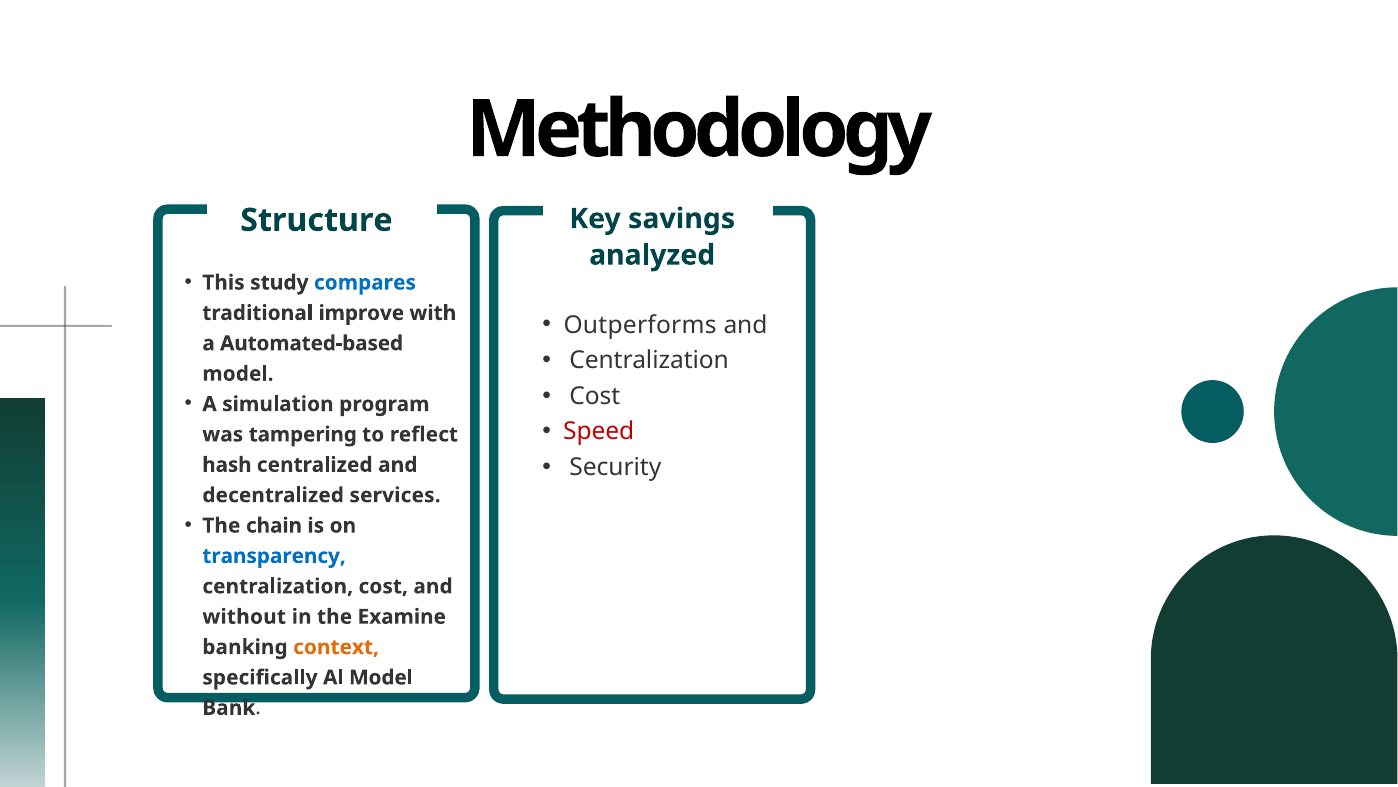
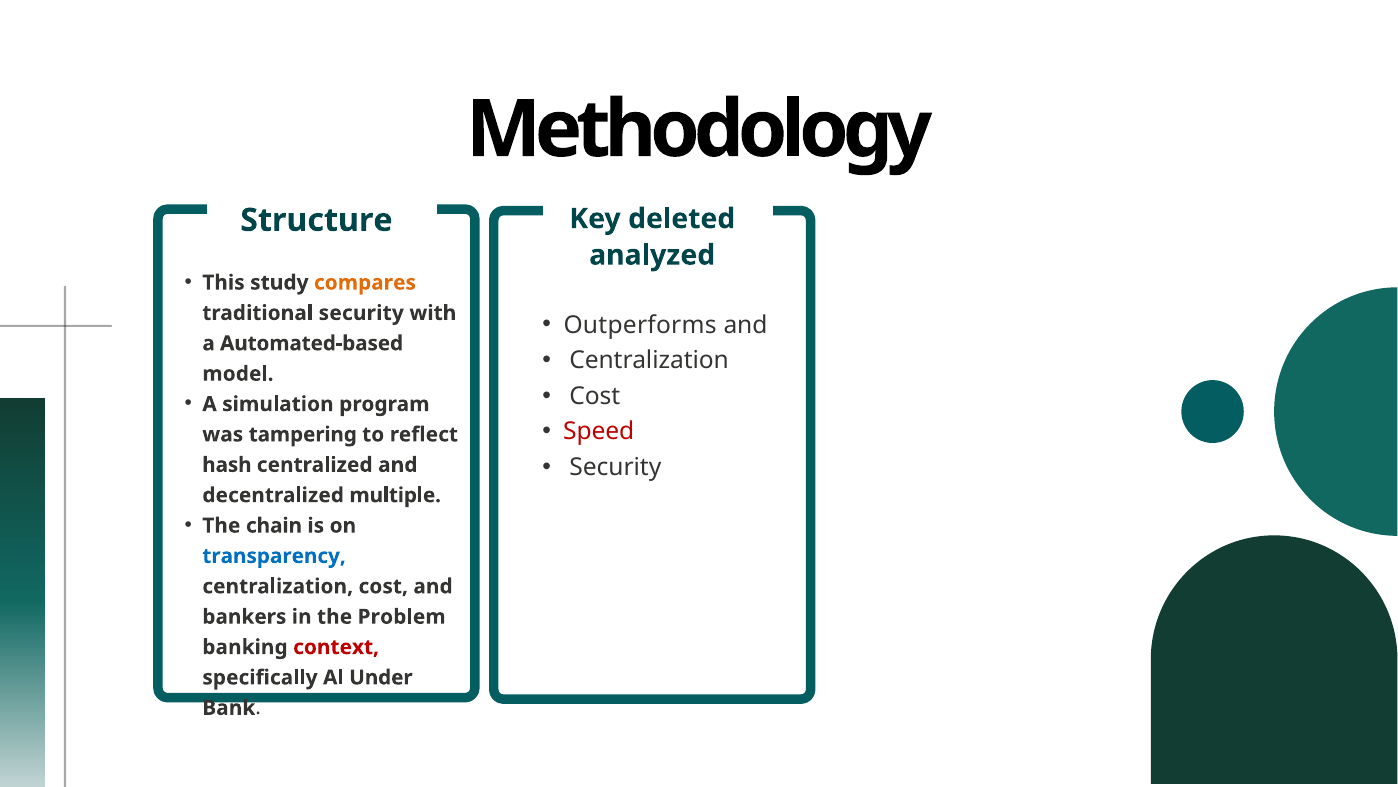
savings: savings -> deleted (682, 219)
compares colour: blue -> orange (365, 282)
traditional improve: improve -> security (361, 313)
services: services -> multiple (395, 495)
without: without -> bankers (244, 616)
Examine: Examine -> Problem (402, 616)
context colour: orange -> red (336, 647)
Al Model: Model -> Under (381, 677)
